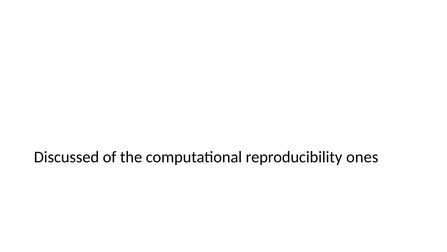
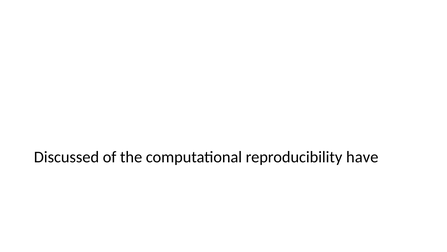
ones: ones -> have (362, 157)
